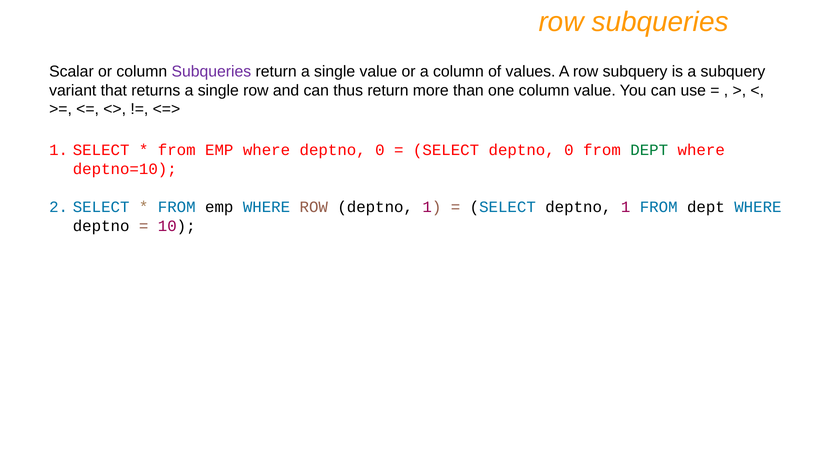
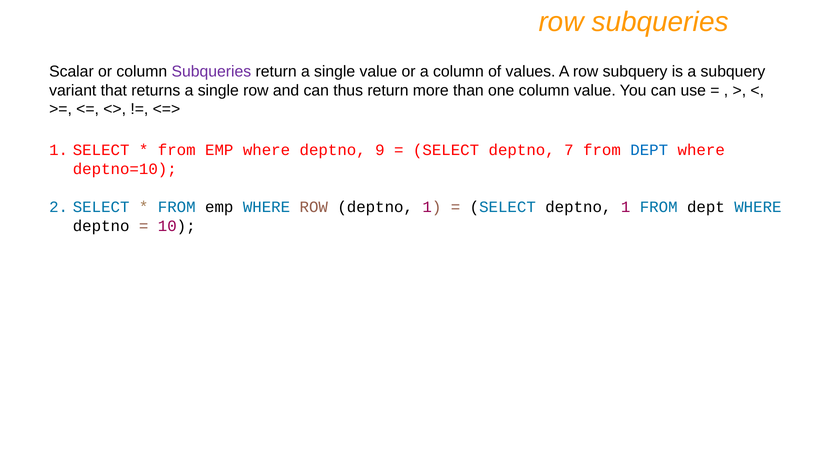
where deptno 0: 0 -> 9 (380, 150)
SELECT deptno 0: 0 -> 7 (569, 150)
DEPT colour: green -> blue (649, 150)
